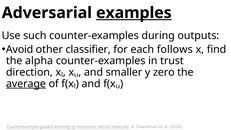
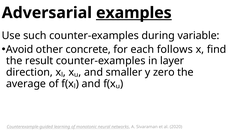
outputs: outputs -> variable (198, 36)
classifier: classifier -> concrete (88, 49)
alpha: alpha -> result (39, 61)
trust: trust -> layer (172, 61)
average underline: present -> none (26, 84)
